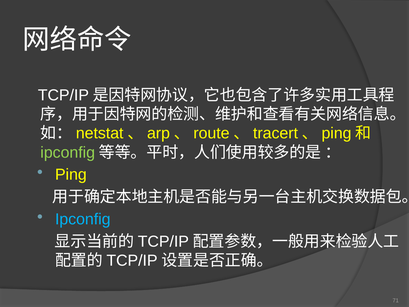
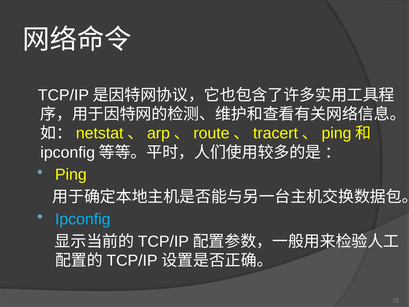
ipconfig colour: light green -> white (68, 152)
